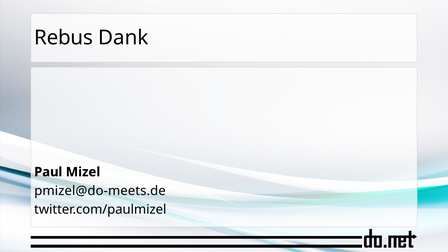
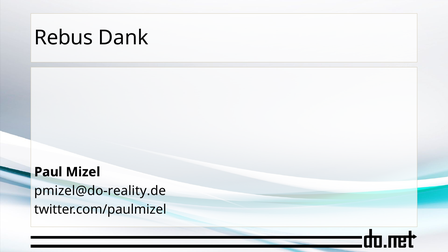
pmizel@do-meets.de: pmizel@do-meets.de -> pmizel@do-reality.de (100, 191)
